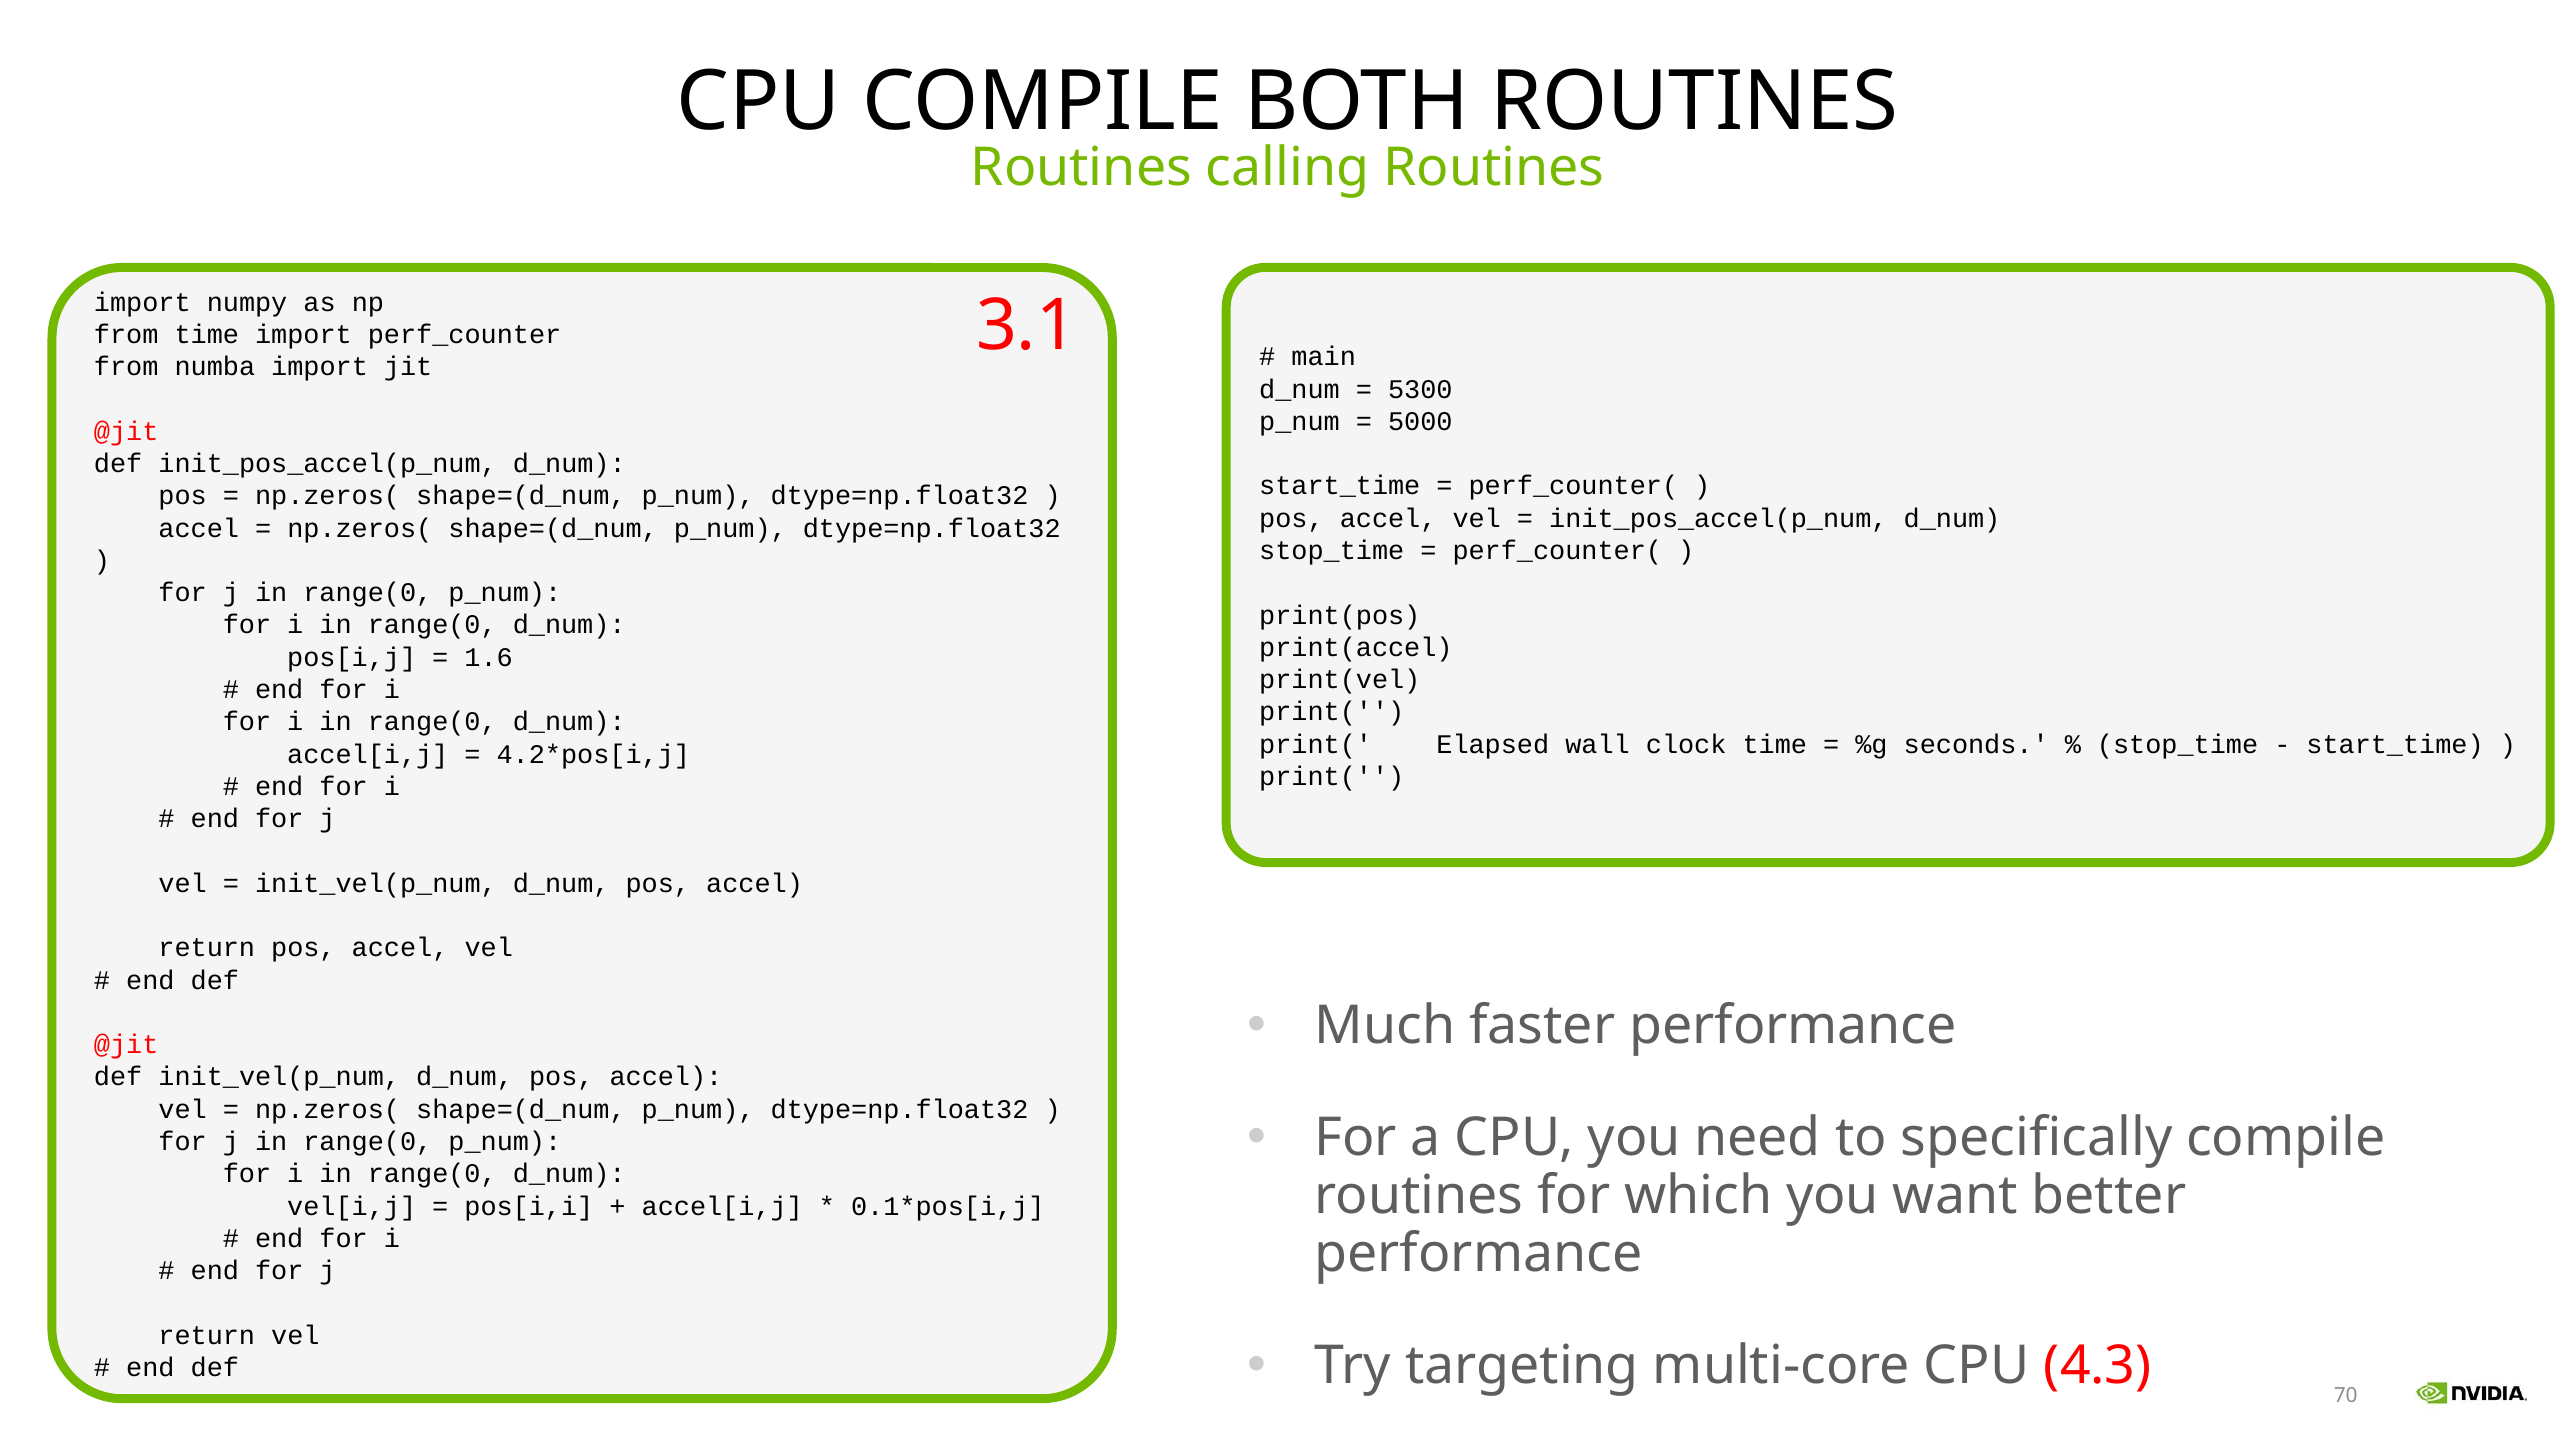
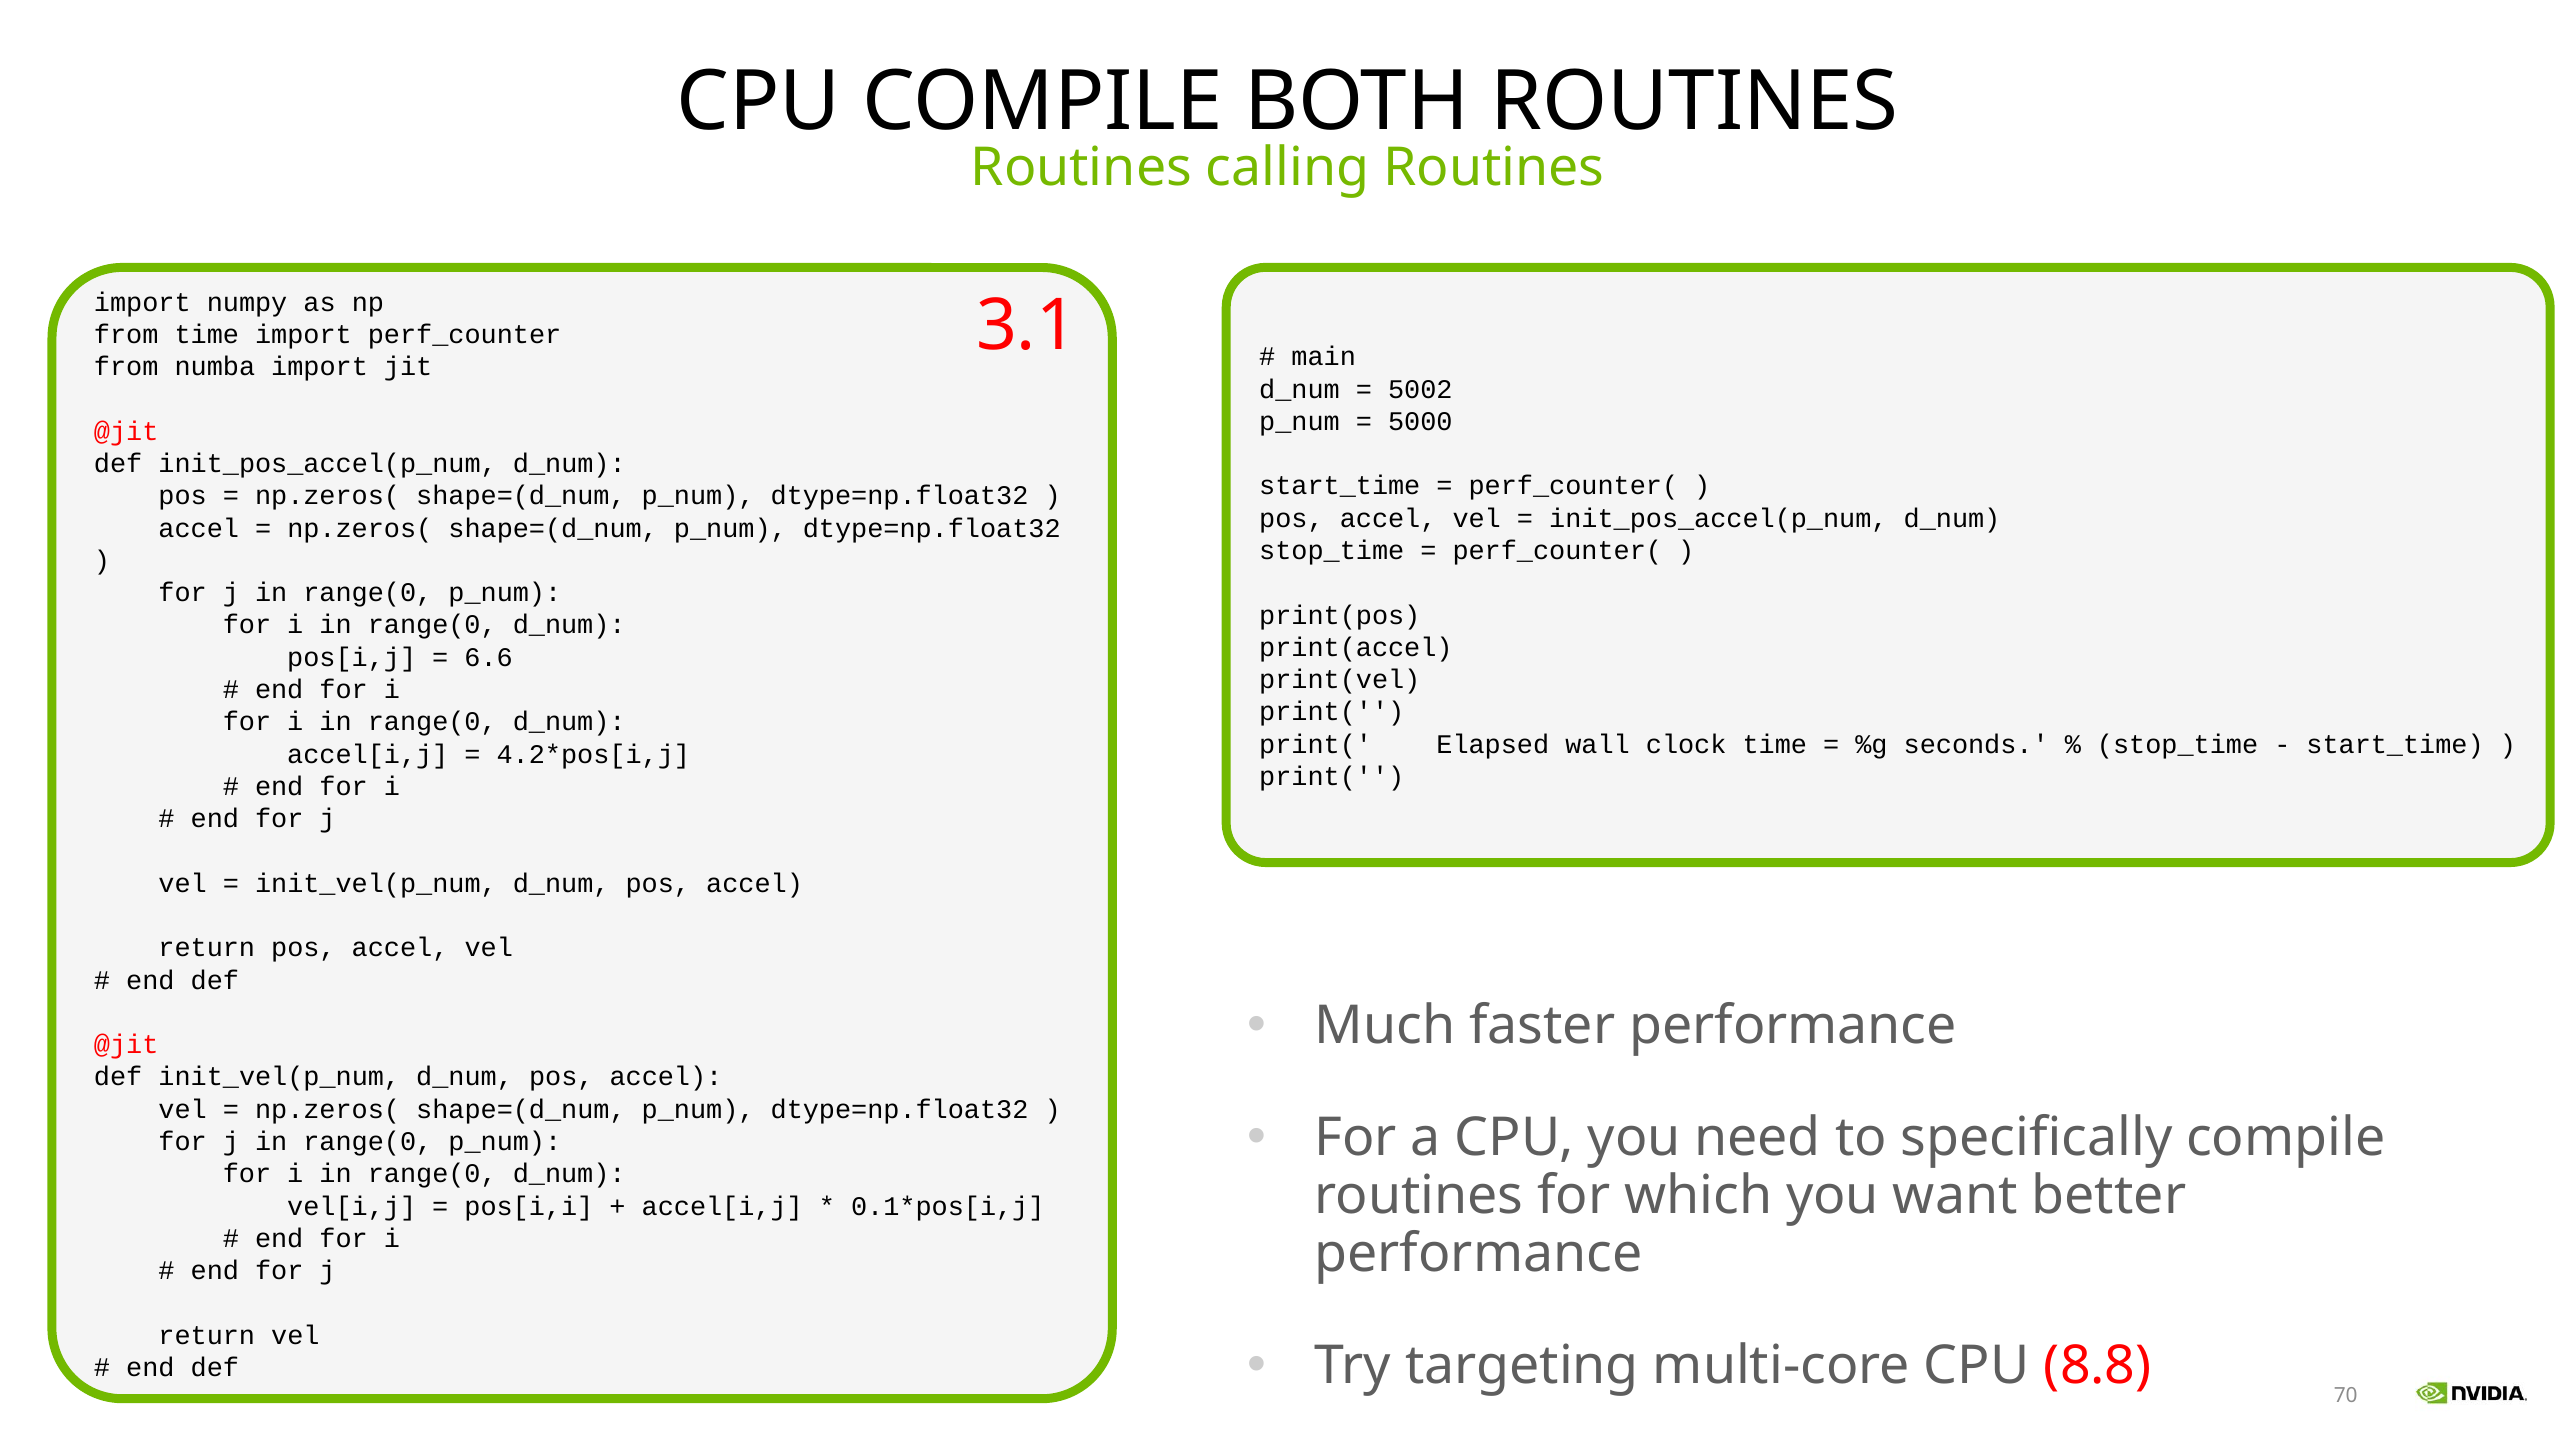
5300: 5300 -> 5002 (1420, 389)
1.6: 1.6 -> 6.6 (489, 657)
4.3: 4.3 -> 8.8 (2098, 1365)
